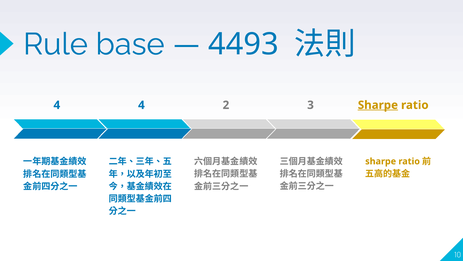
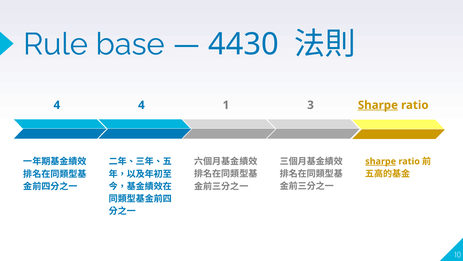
4493: 4493 -> 4430 (243, 44)
2: 2 -> 1 (226, 105)
sharpe underline: none -> present (381, 161)
